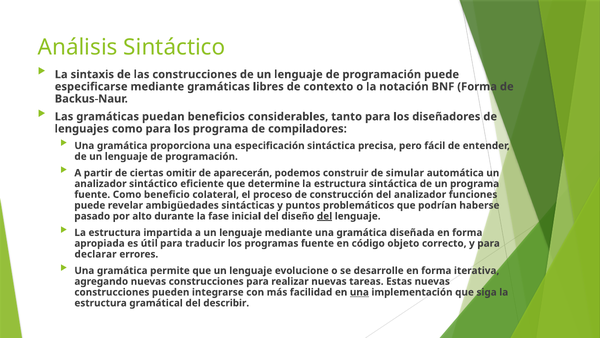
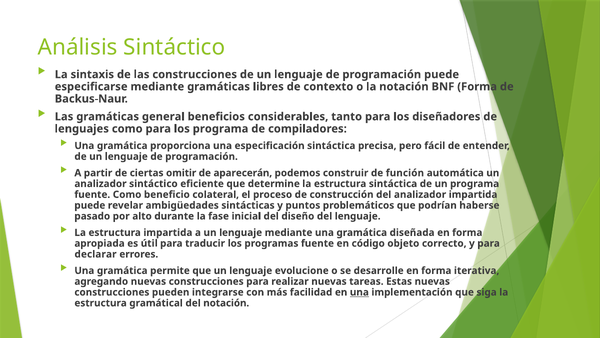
puedan: puedan -> general (163, 116)
simular: simular -> función (405, 173)
analizador funciones: funciones -> impartida (473, 194)
del underline: present -> none (325, 216)
del describir: describir -> notación (226, 303)
